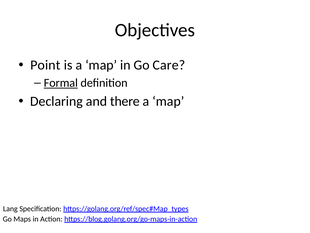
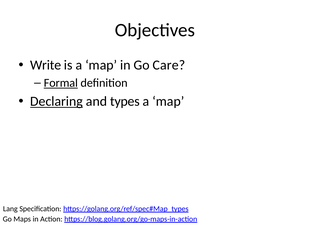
Point: Point -> Write (46, 65)
Declaring underline: none -> present (57, 101)
there: there -> types (125, 101)
